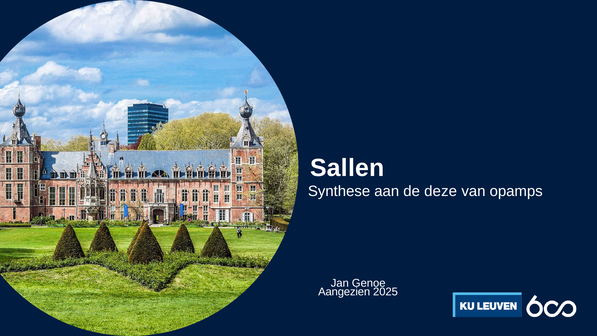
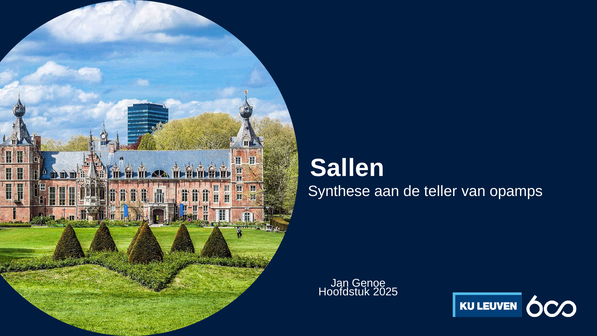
deze: deze -> teller (441, 191)
Aangezien: Aangezien -> Hoofdstuk (344, 292)
